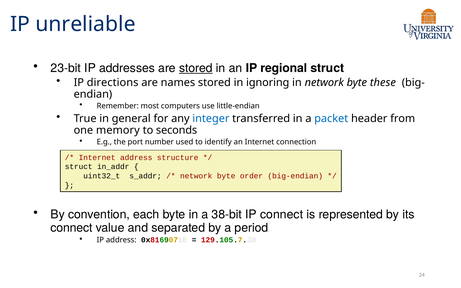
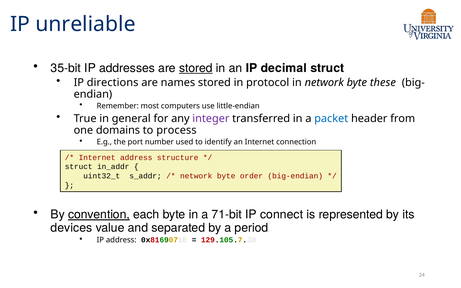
23-bit: 23-bit -> 35-bit (66, 68)
regional: regional -> decimal (284, 68)
ignoring: ignoring -> protocol (268, 83)
integer colour: blue -> purple (211, 119)
memory: memory -> domains (118, 130)
seconds: seconds -> process (176, 130)
convention underline: none -> present (99, 215)
38-bit: 38-bit -> 71-bit (227, 215)
connect: connect -> devices (71, 228)
